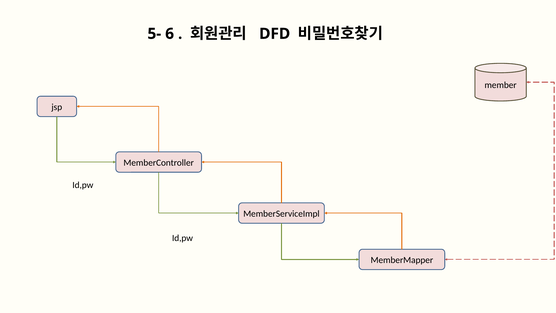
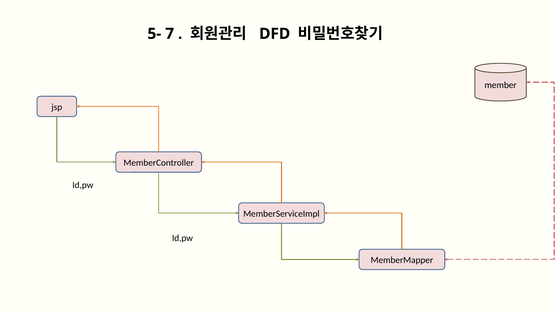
6: 6 -> 7 (170, 34)
